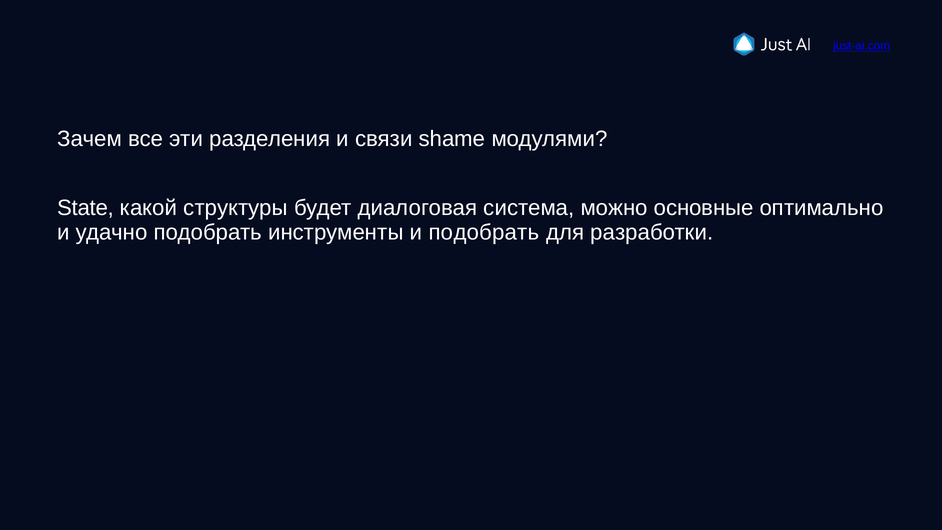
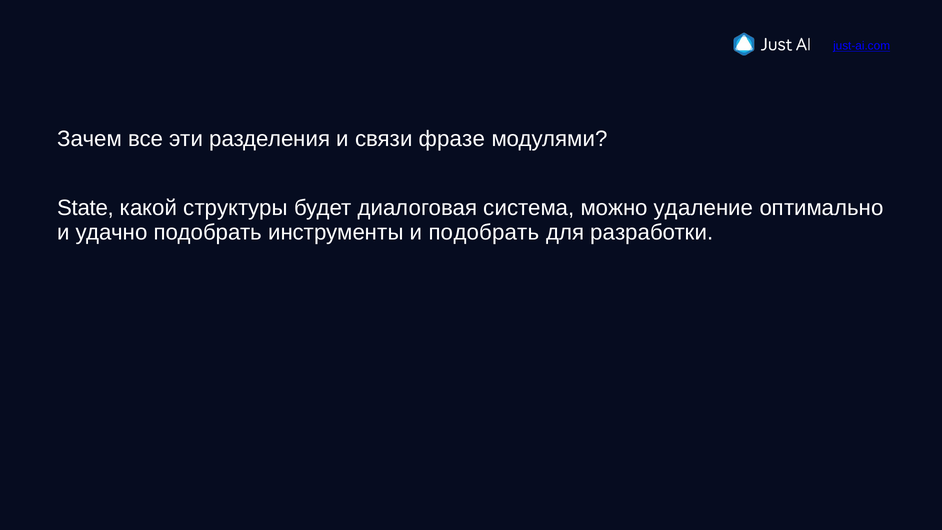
shame: shame -> фразе (452, 139)
основные: основные -> удаление (704, 208)
